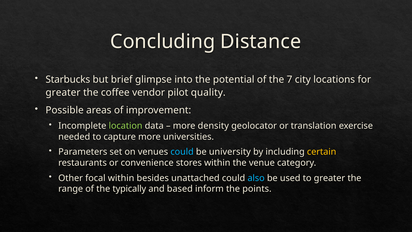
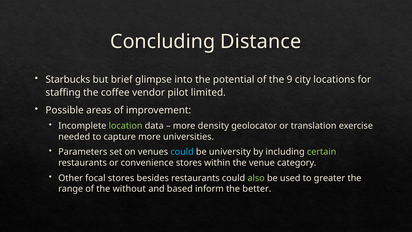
7: 7 -> 9 (290, 80)
greater: greater -> staffing (63, 93)
quality: quality -> limited (208, 93)
certain colour: yellow -> light green (322, 152)
focal within: within -> stores (121, 178)
besides unattached: unattached -> restaurants (195, 178)
also colour: light blue -> light green (256, 178)
typically: typically -> without (129, 189)
points: points -> better (257, 189)
